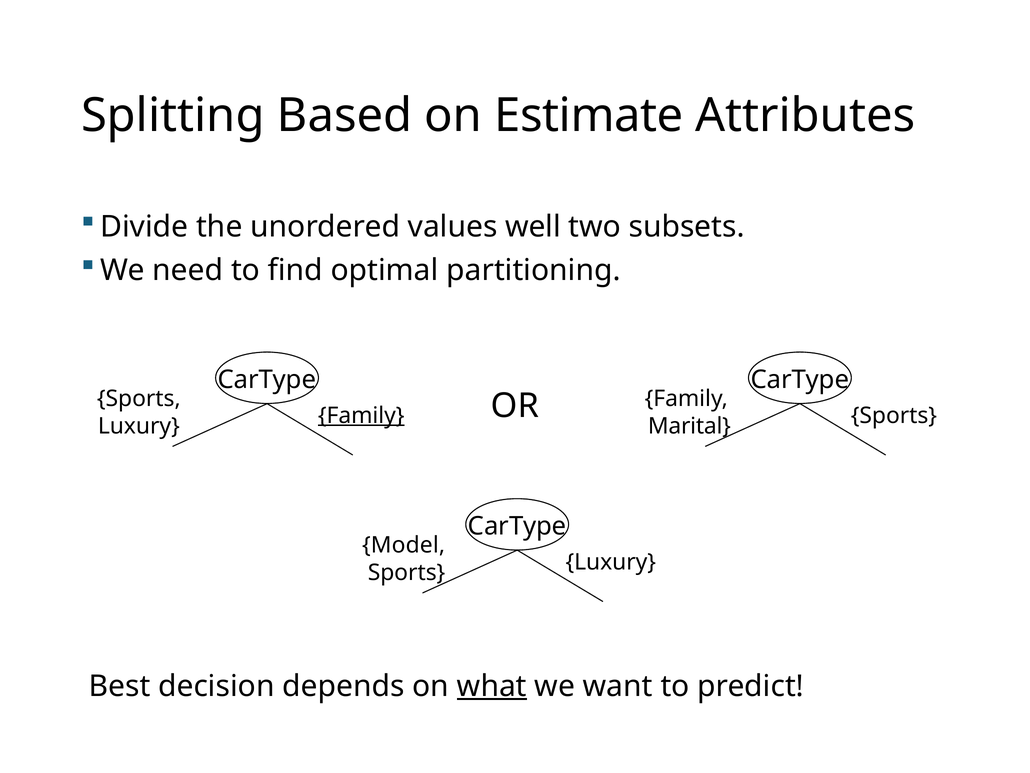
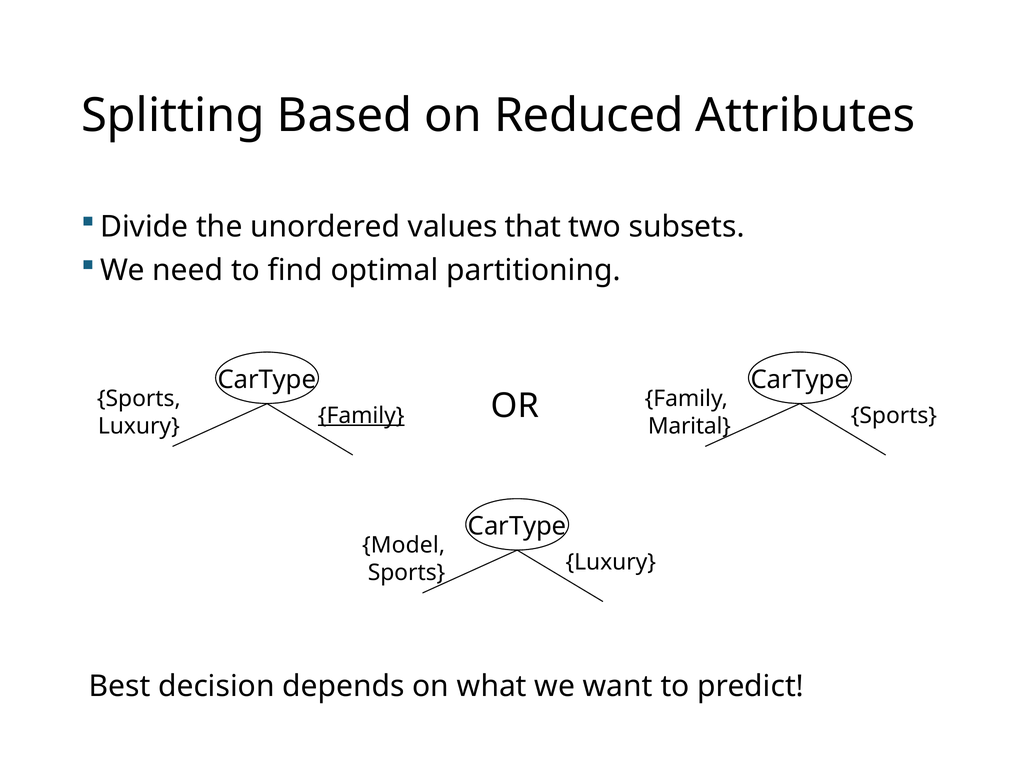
Estimate: Estimate -> Reduced (589, 115)
well: well -> that (533, 227)
what underline: present -> none (492, 686)
